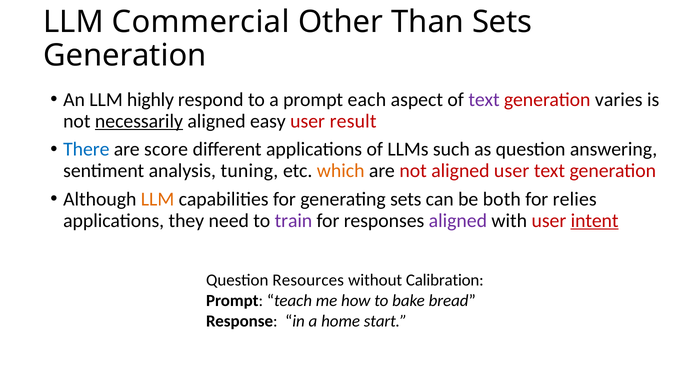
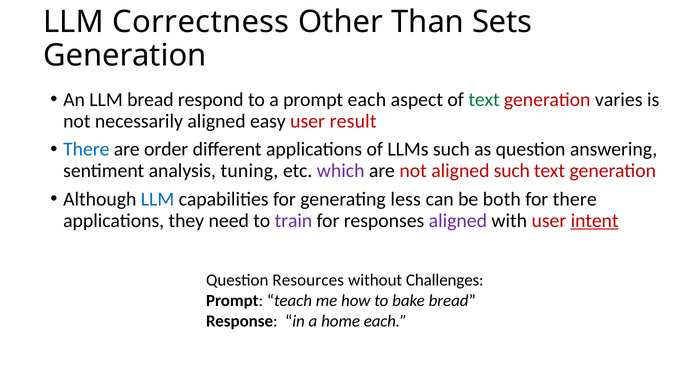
Commercial: Commercial -> Correctness (201, 22)
LLM highly: highly -> bread (150, 100)
text colour: purple -> green (484, 100)
necessarily underline: present -> none (139, 121)
score: score -> order (166, 149)
which colour: orange -> purple (341, 171)
aligned user: user -> such (512, 171)
LLM colour: orange -> blue (158, 199)
generating sets: sets -> less (406, 199)
for relies: relies -> there (575, 199)
Calibration: Calibration -> Challenges (445, 280)
home start: start -> each (385, 321)
